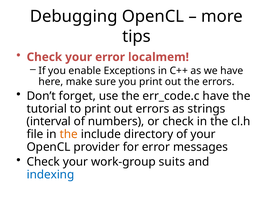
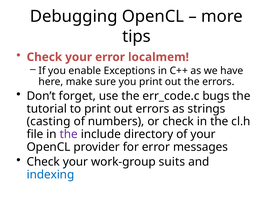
err_code.c have: have -> bugs (216, 96)
interval: interval -> casting (49, 121)
the colour: orange -> purple (69, 134)
